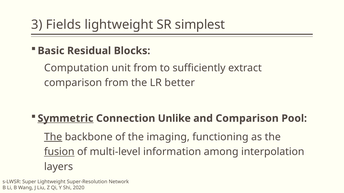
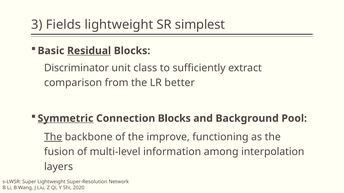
Residual underline: none -> present (89, 51)
Computation: Computation -> Discriminator (76, 68)
unit from: from -> class (145, 68)
Connection Unlike: Unlike -> Blocks (174, 119)
and Comparison: Comparison -> Background (247, 119)
imaging: imaging -> improve (168, 137)
fusion underline: present -> none (59, 152)
